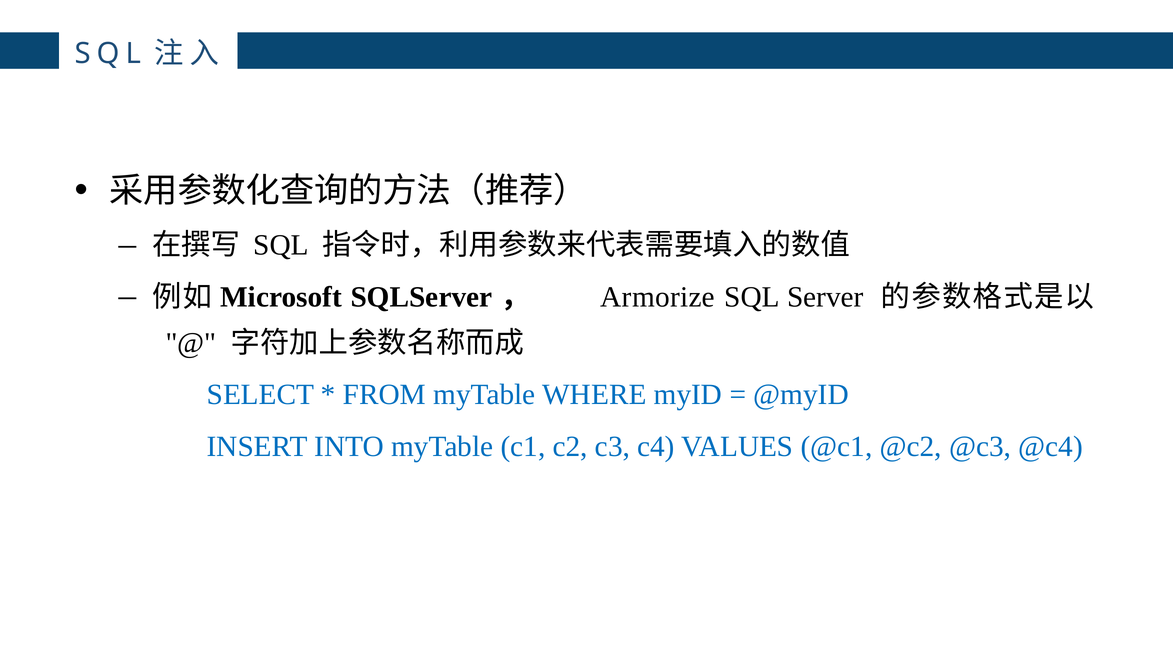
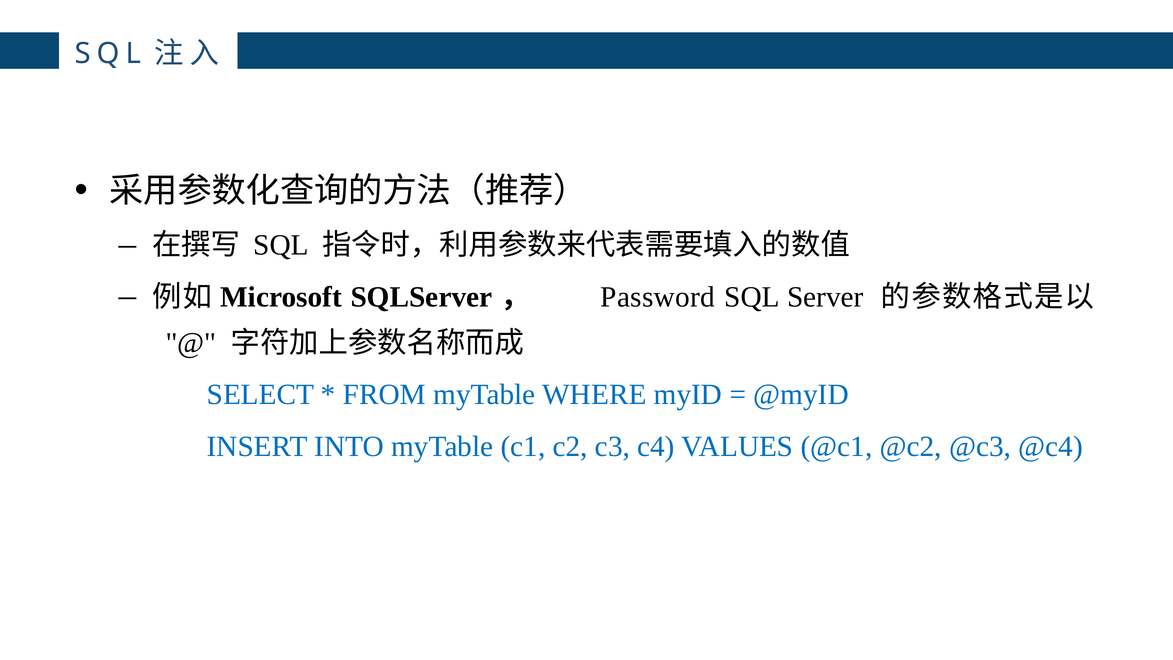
Armorize: Armorize -> Password (658, 297)
